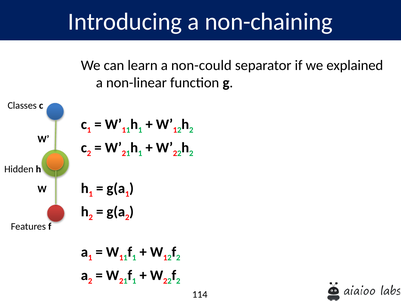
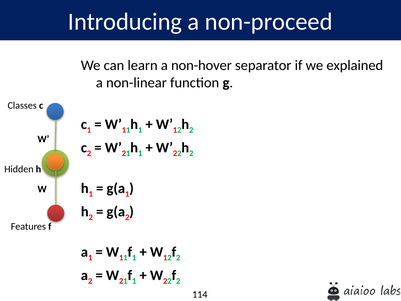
non-chaining: non-chaining -> non-proceed (269, 22)
non-could: non-could -> non-hover (201, 65)
